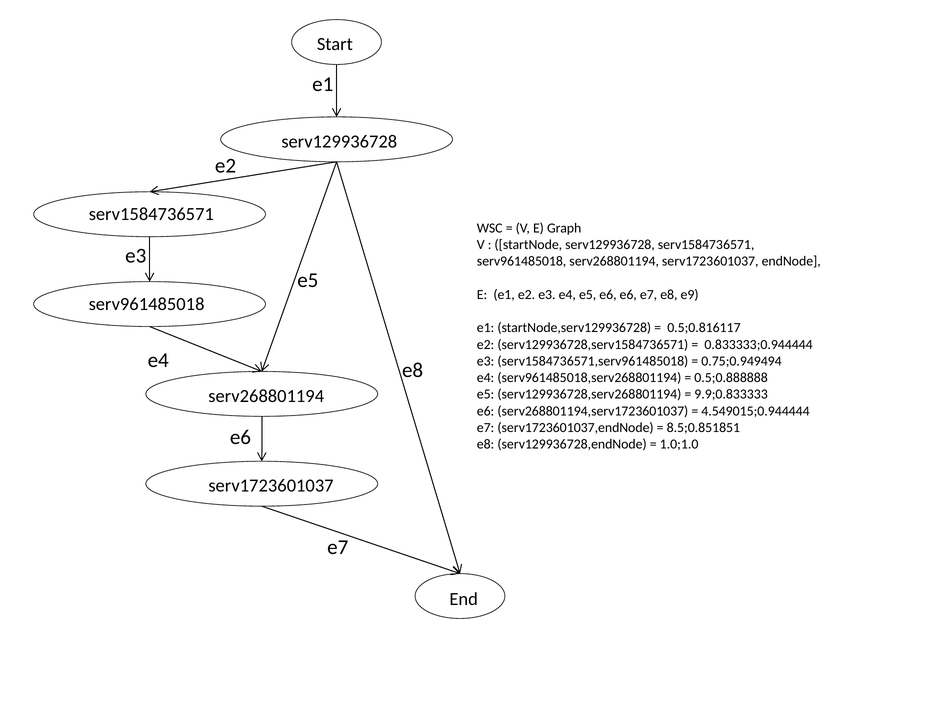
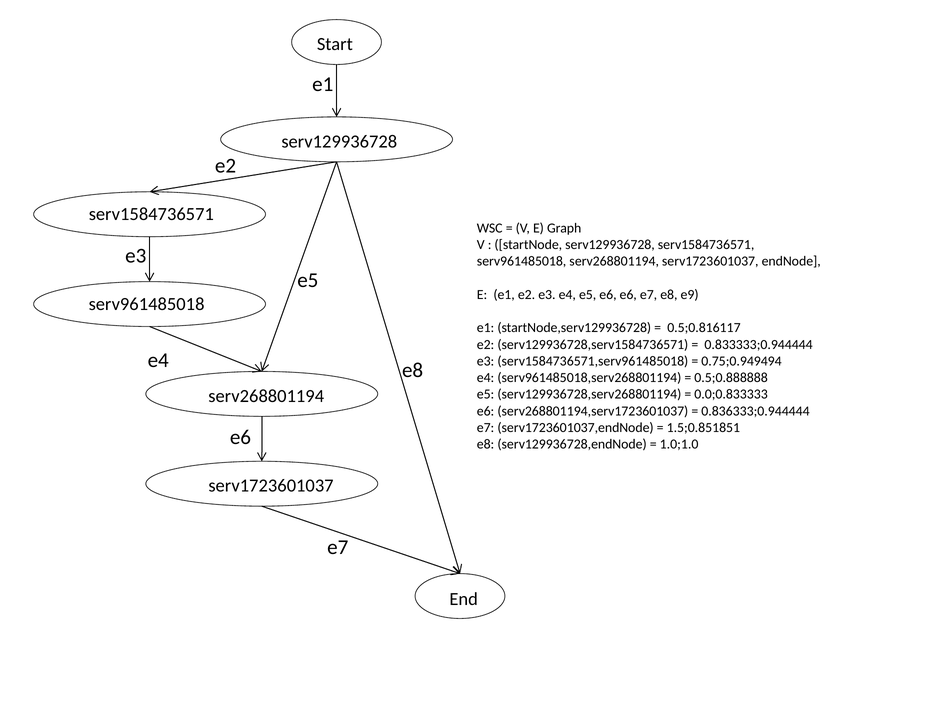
9.9;0.833333: 9.9;0.833333 -> 0.0;0.833333 (731, 394)
4.549015;0.944444: 4.549015;0.944444 -> 0.836333;0.944444 (756, 411)
8.5;0.851851: 8.5;0.851851 -> 1.5;0.851851 (703, 427)
